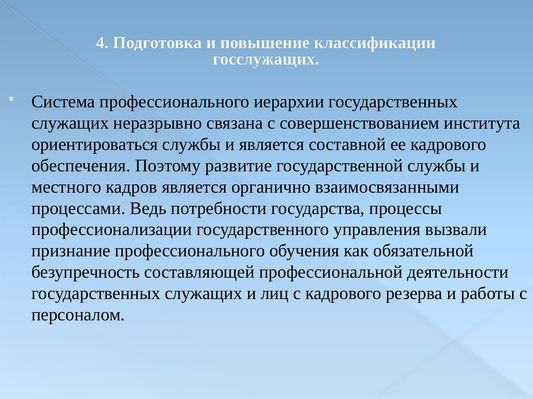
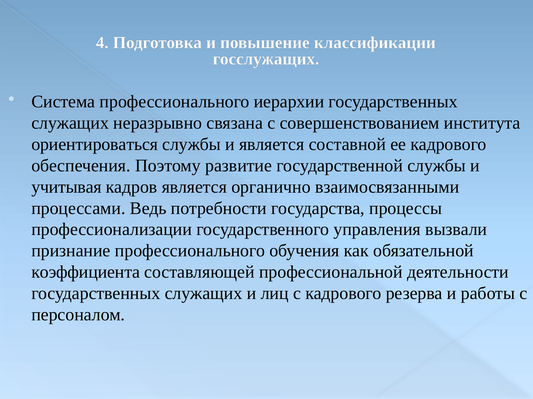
местного: местного -> учитывая (66, 187)
безупречность: безупречность -> коэффициента (86, 273)
